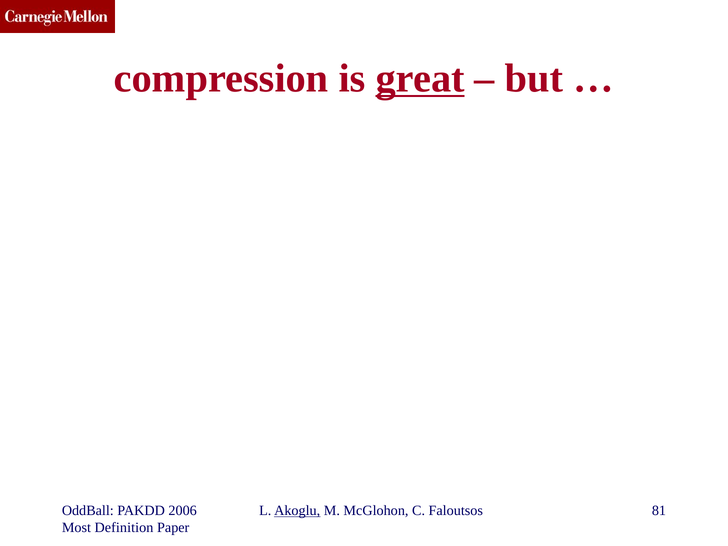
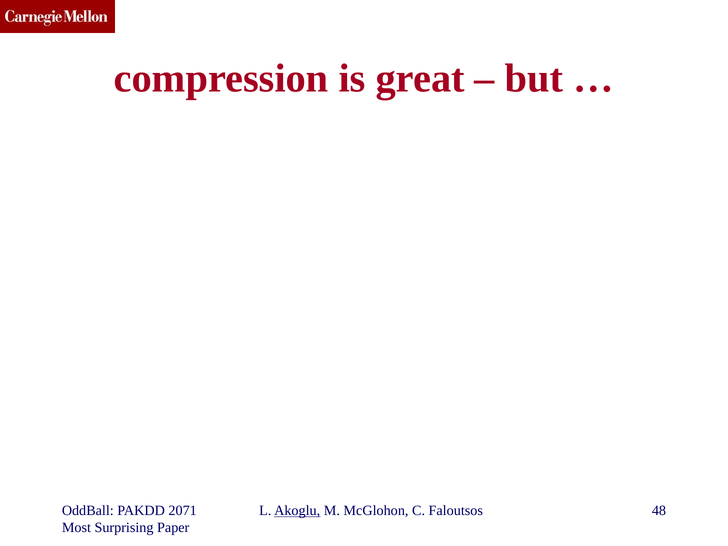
great underline: present -> none (420, 79)
2006: 2006 -> 2071 (183, 511)
81: 81 -> 48 (659, 511)
Definition: Definition -> Surprising (124, 528)
